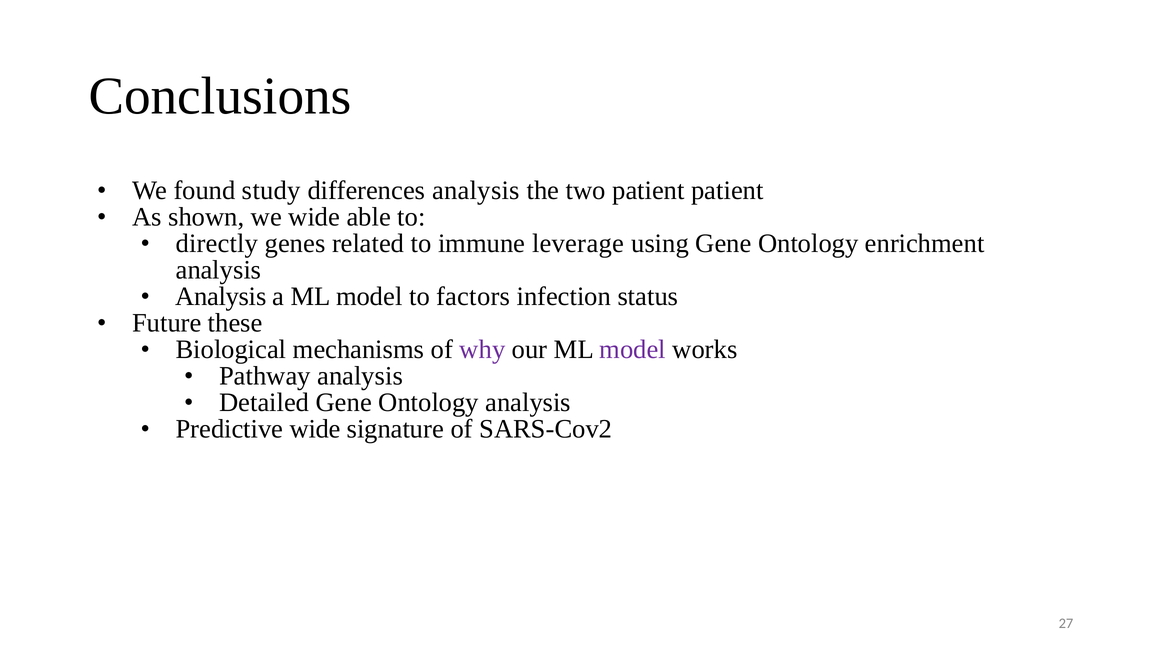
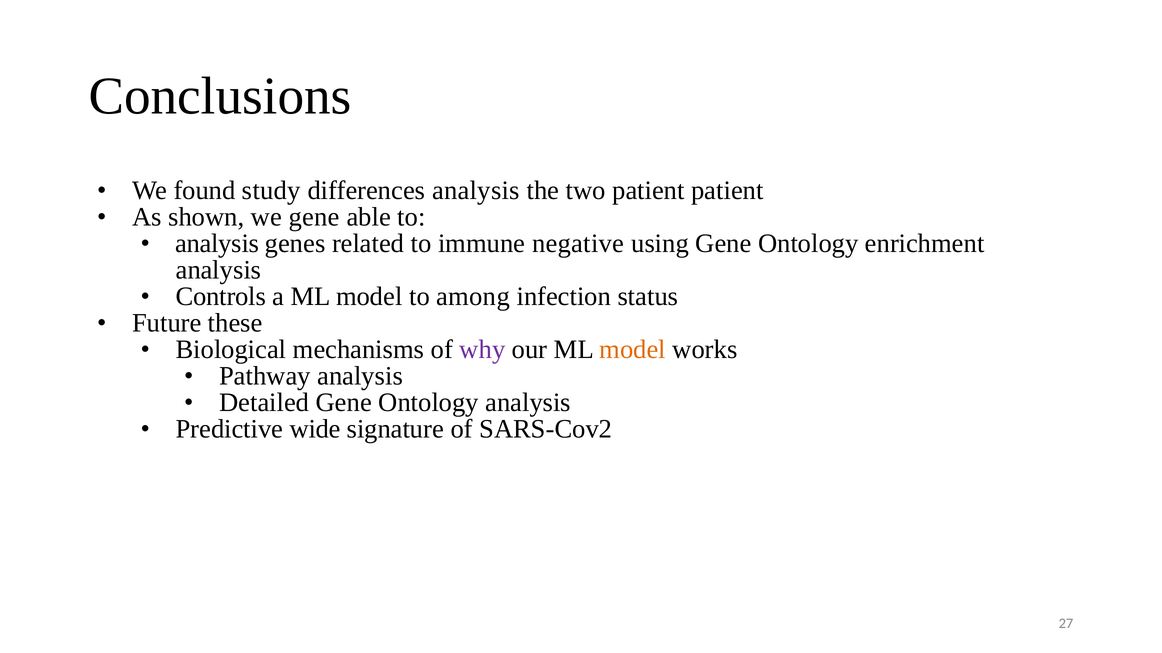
we wide: wide -> gene (314, 217)
directly: directly -> analysis (217, 244)
leverage: leverage -> negative (578, 244)
Analysis: Analysis -> Controls (221, 297)
factors: factors -> among (473, 297)
model colour: purple -> orange (633, 350)
